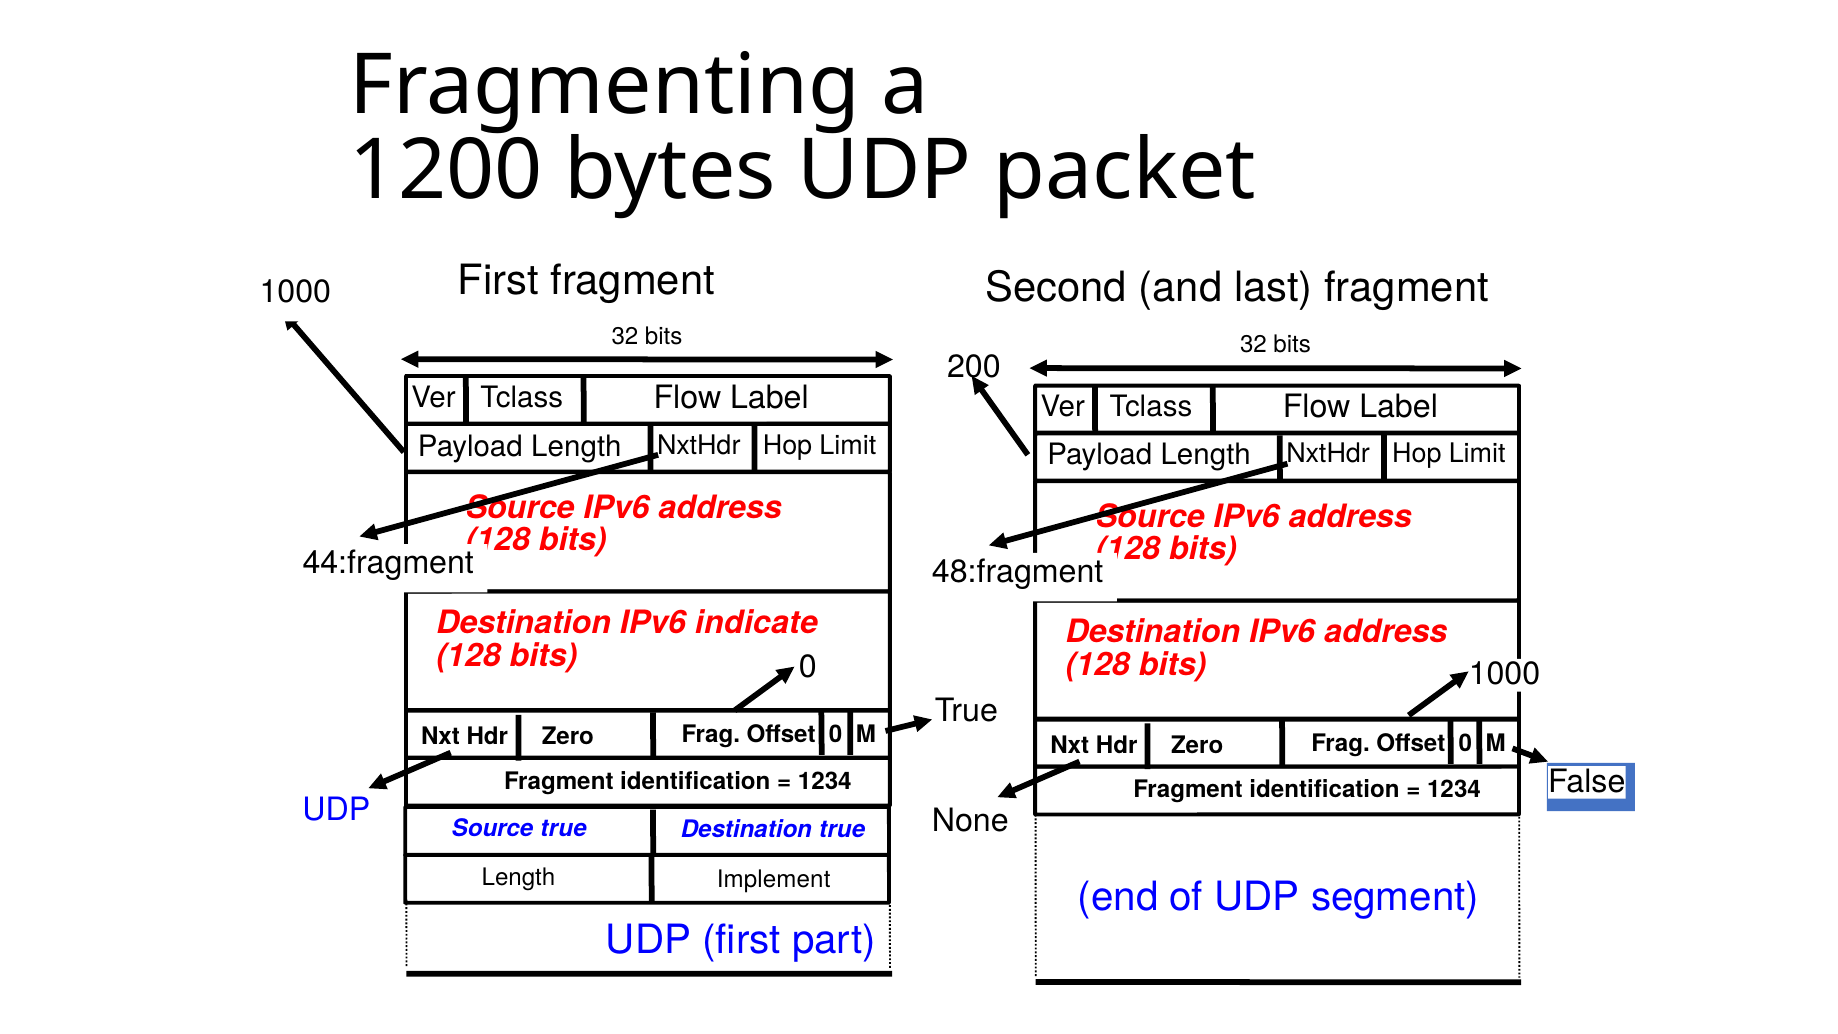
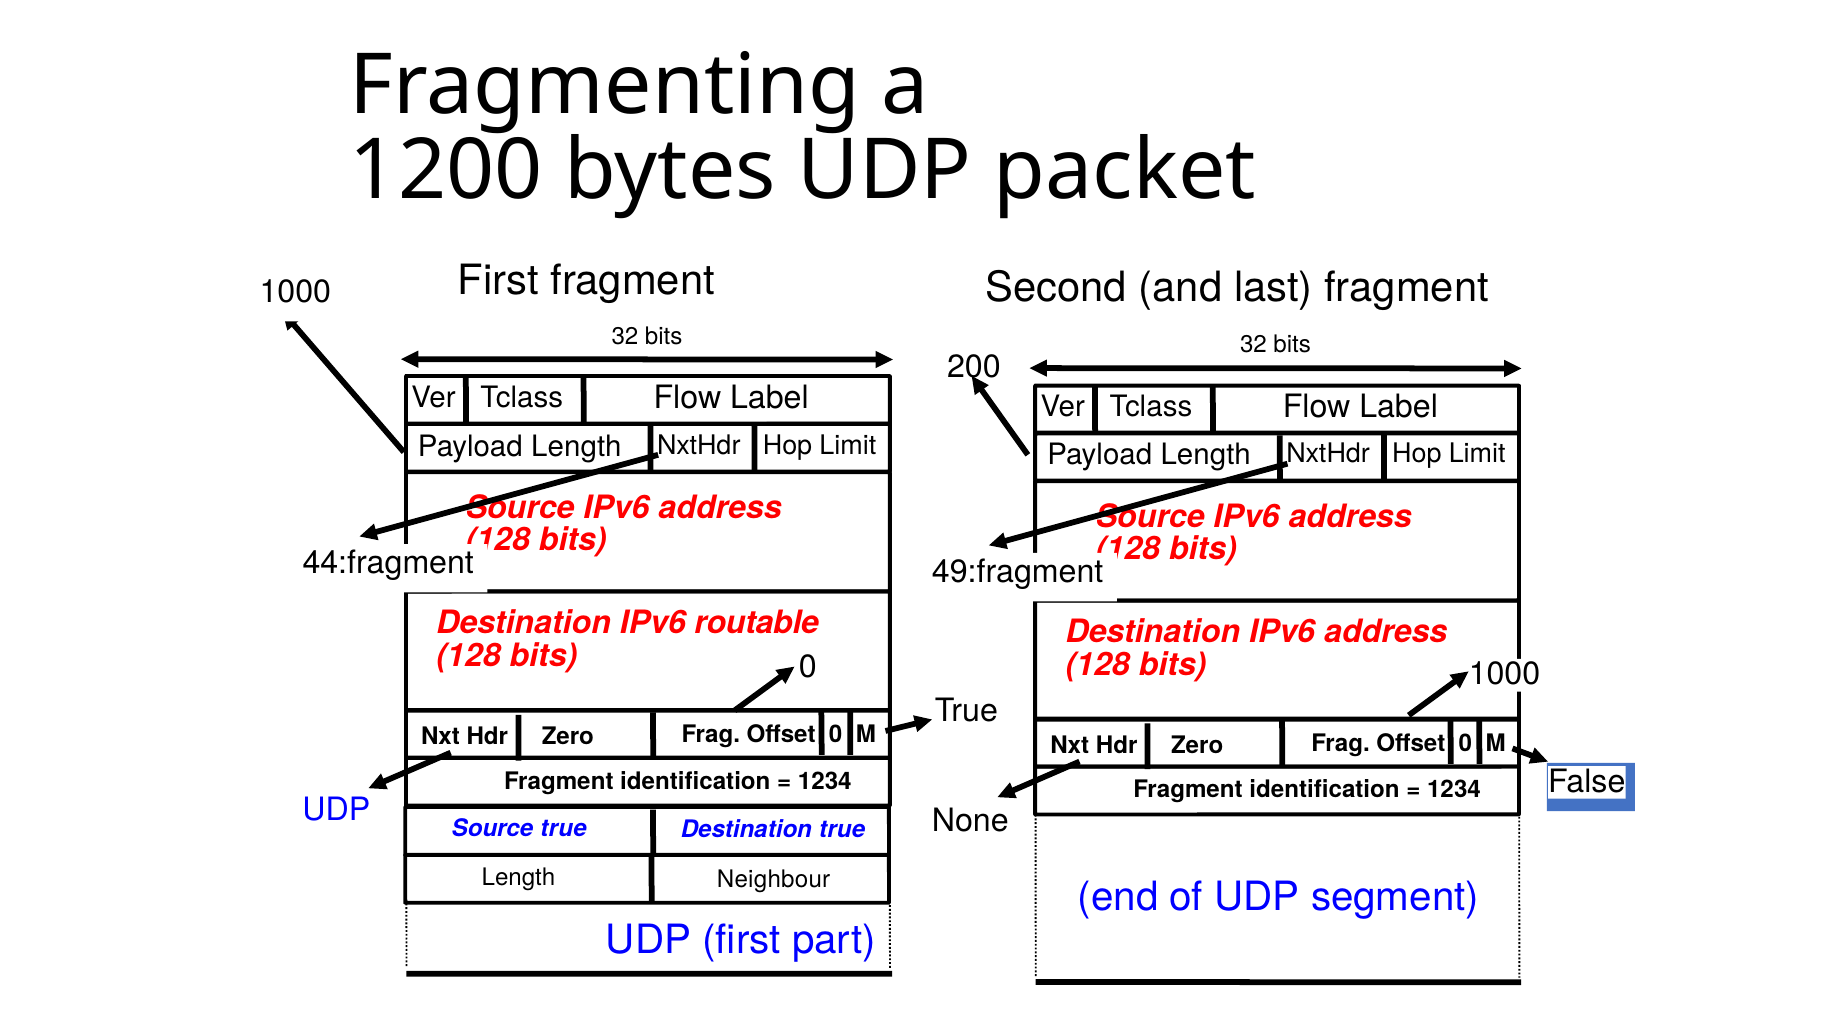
48:fragment: 48:fragment -> 49:fragment (1018, 571)
indicate: indicate -> routable (757, 623)
Implement: Implement -> Neighbour (774, 879)
